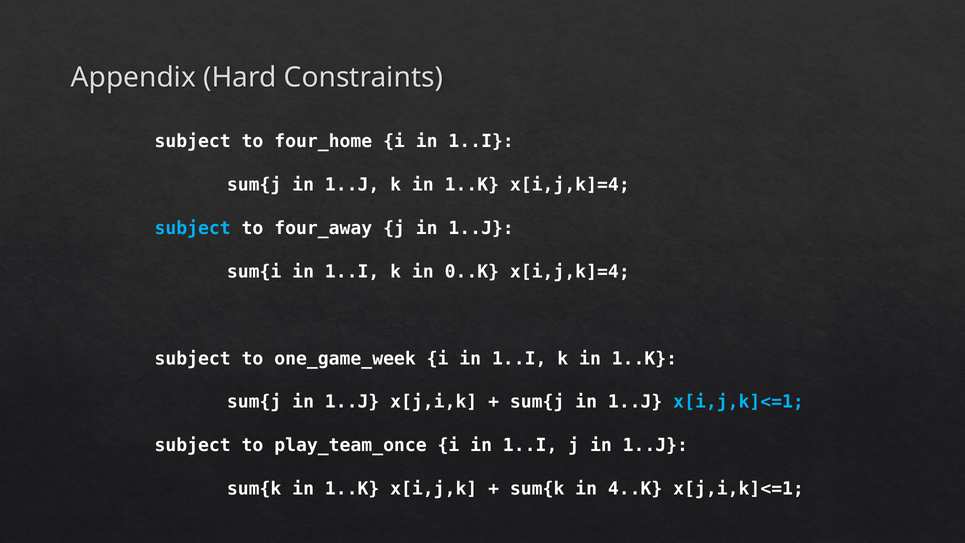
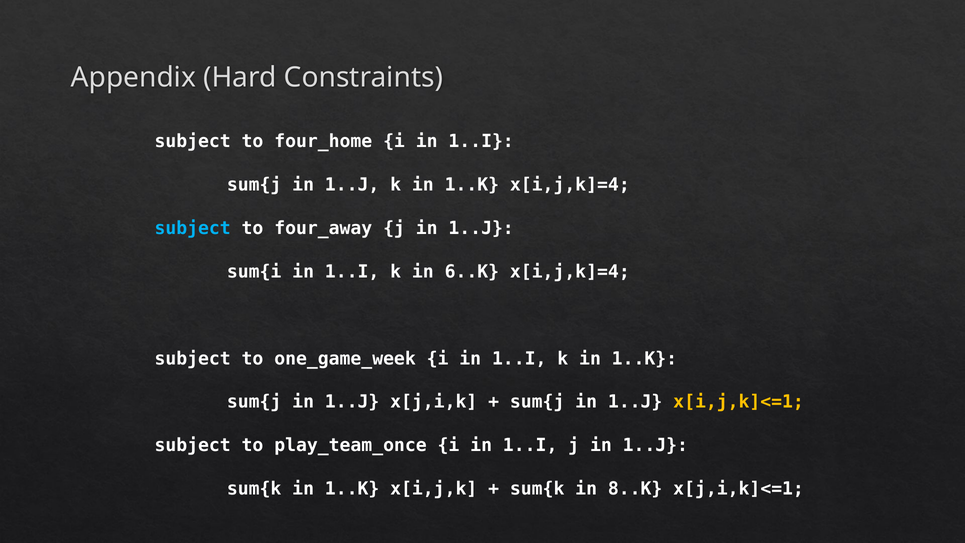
0..K: 0..K -> 6..K (472, 272)
x[i,j,k]<=1 colour: light blue -> yellow (739, 402)
4..K: 4..K -> 8..K (635, 489)
